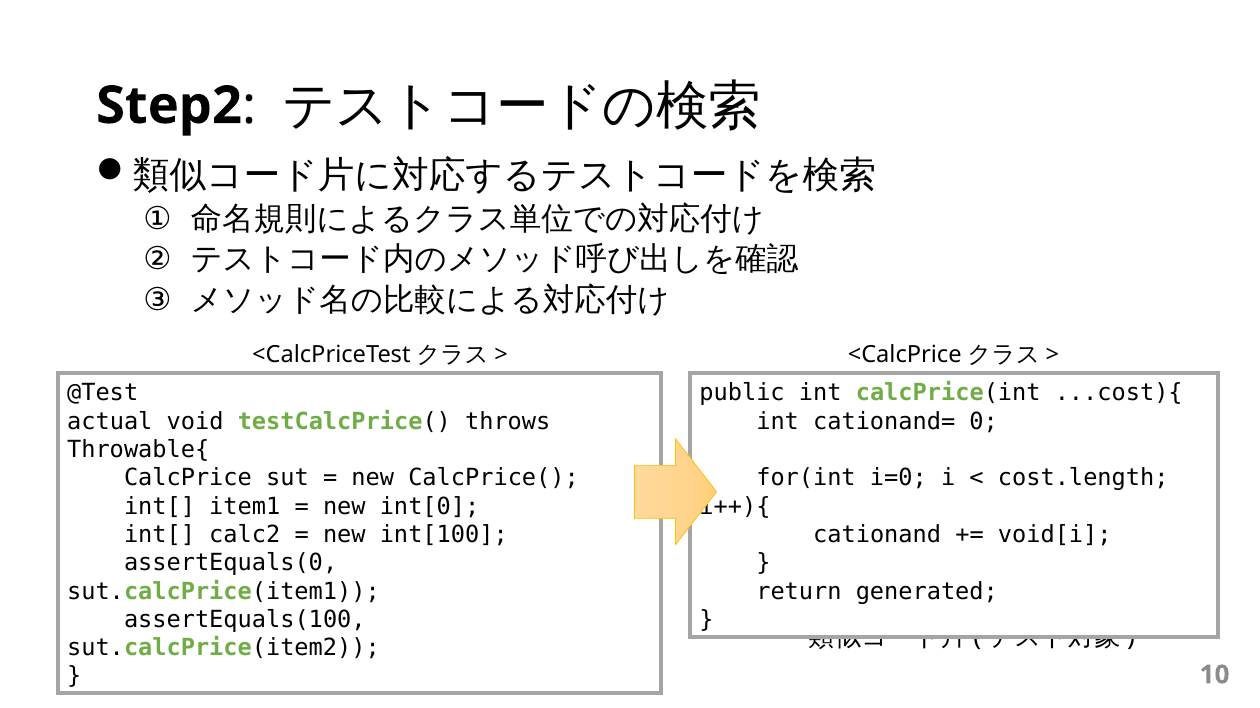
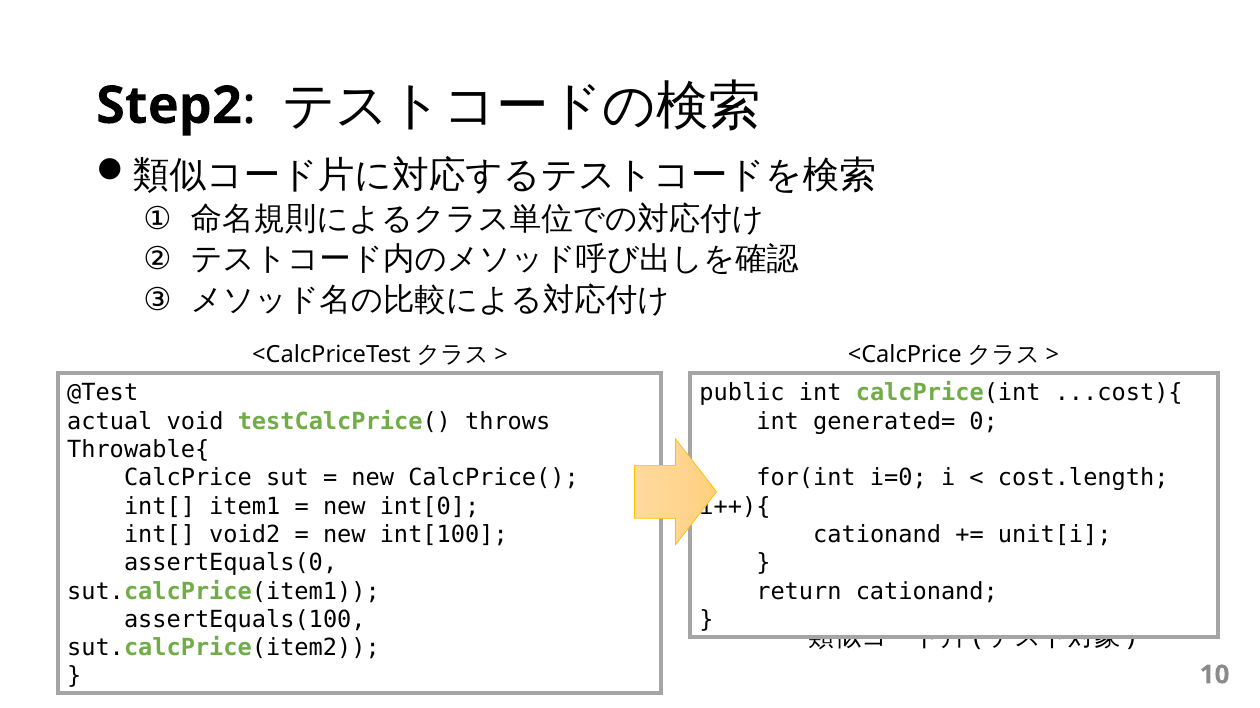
cationand=: cationand= -> generated= (884, 422)
calc2: calc2 -> void2 (245, 535)
void[i: void[i -> unit[i (1055, 535)
return generated: generated -> cationand (927, 592)
